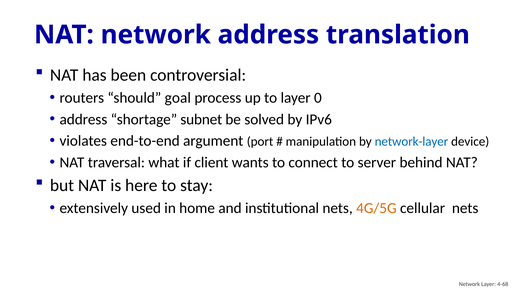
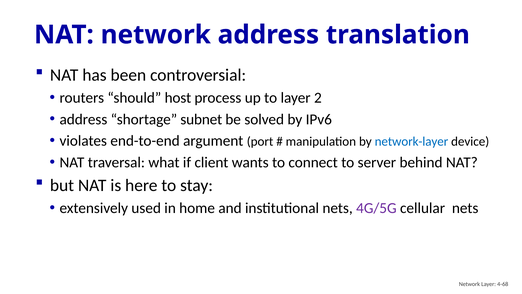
goal: goal -> host (178, 98)
0: 0 -> 2 (318, 98)
4G/5G colour: orange -> purple (376, 208)
